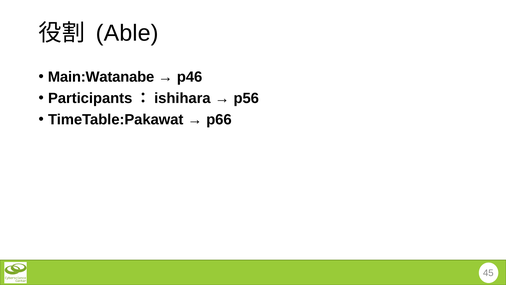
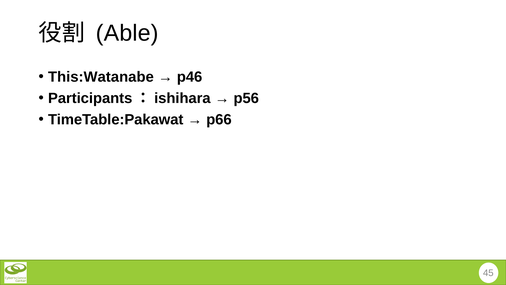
Main:Watanabe: Main:Watanabe -> This:Watanabe (101, 77)
